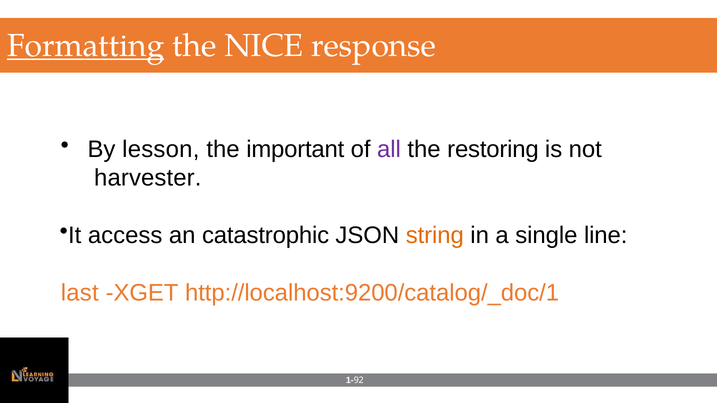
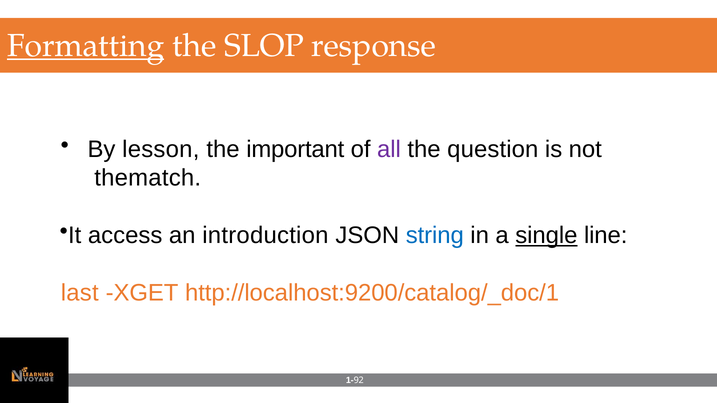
NICE: NICE -> SLOP (264, 46)
restoring: restoring -> question (493, 150)
harvester: harvester -> thematch (148, 178)
catastrophic: catastrophic -> introduction (265, 236)
string colour: orange -> blue (435, 236)
single underline: none -> present (546, 236)
